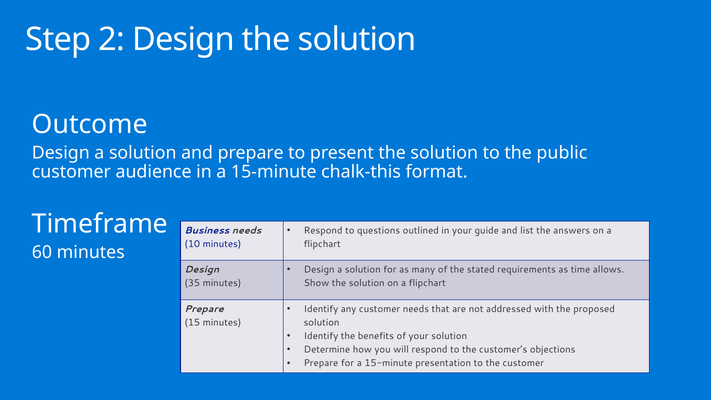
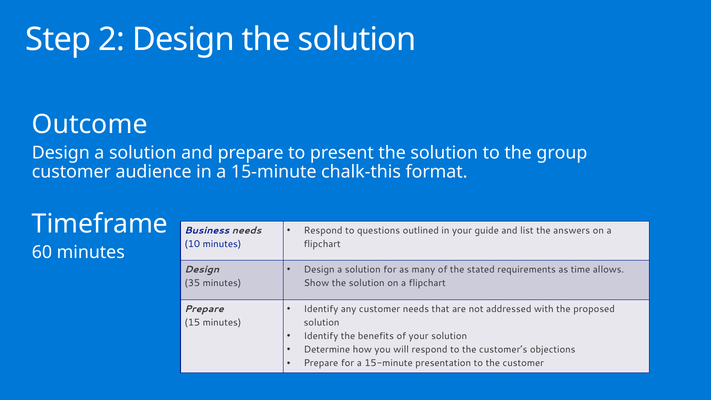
public: public -> group (562, 153)
